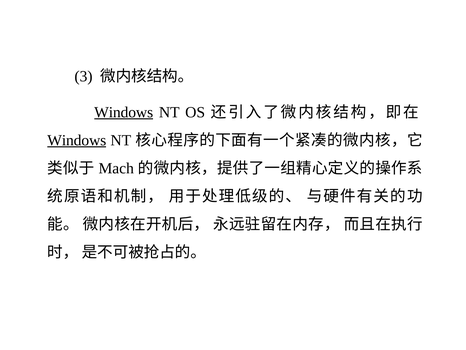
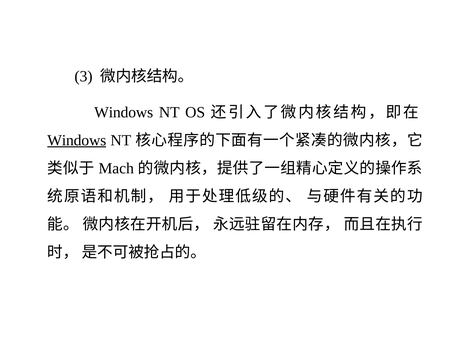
Windows underline: present -> none (124, 112)
